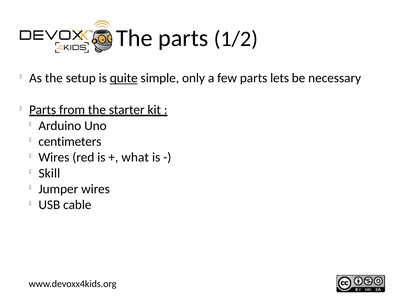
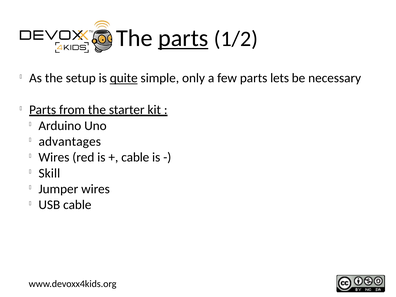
parts underline: none -> present (183, 38)
centimeters: centimeters -> advantages (70, 141)
what: what -> cable (135, 157)
